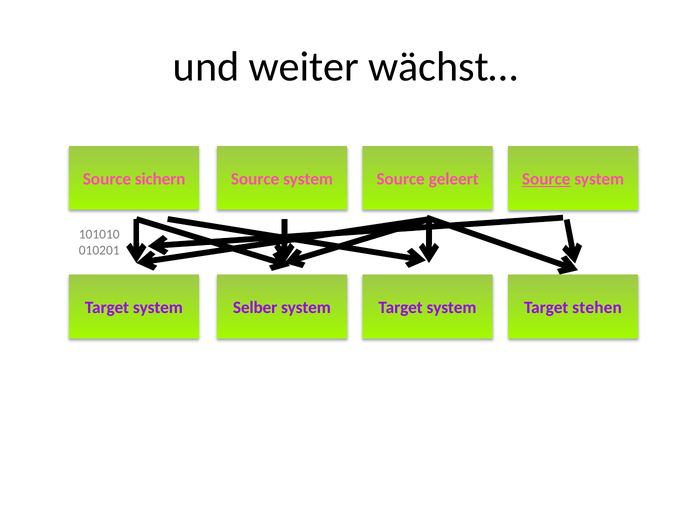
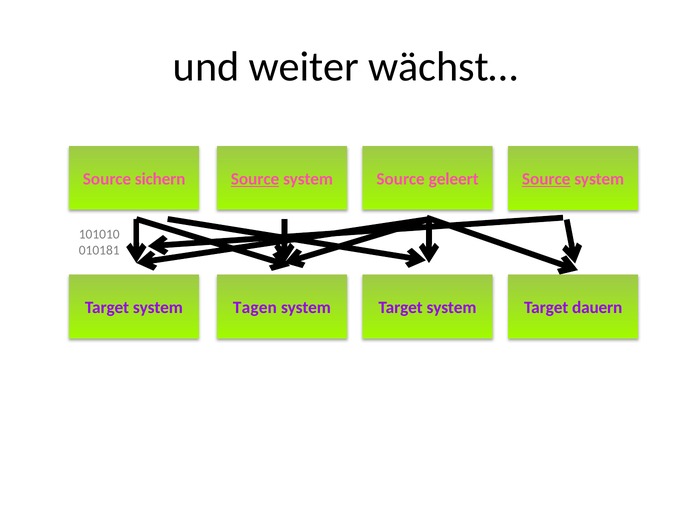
Source underline: none -> present (255, 179)
010201: 010201 -> 010181 (99, 250)
Selber: Selber -> Tagen (255, 307)
stehen: stehen -> dauern (597, 307)
